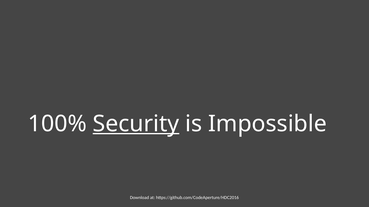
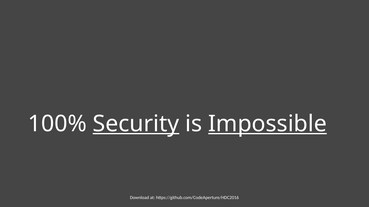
Impossible underline: none -> present (268, 124)
